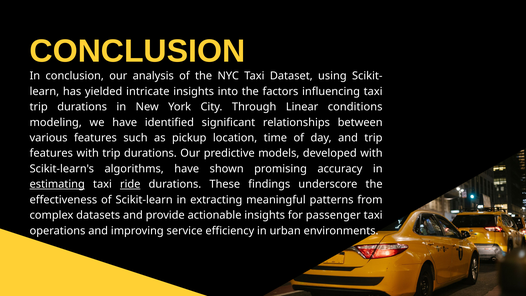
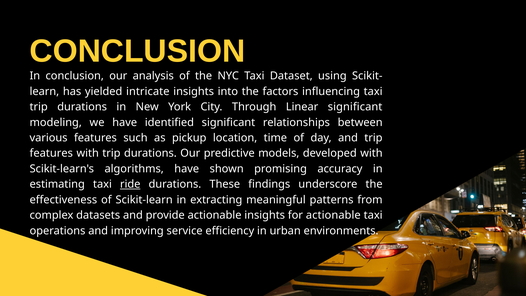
Linear conditions: conditions -> significant (355, 107)
estimating underline: present -> none (57, 184)
for passenger: passenger -> actionable (333, 215)
